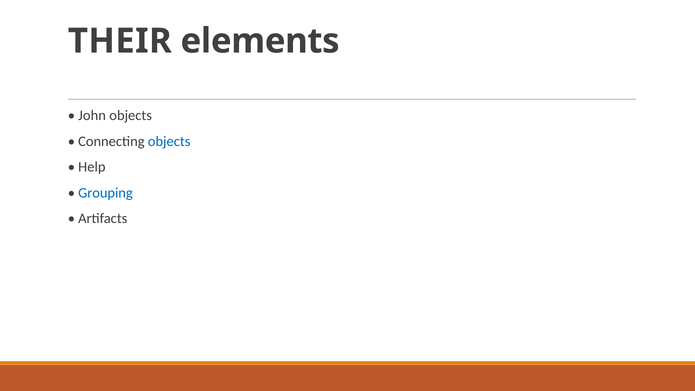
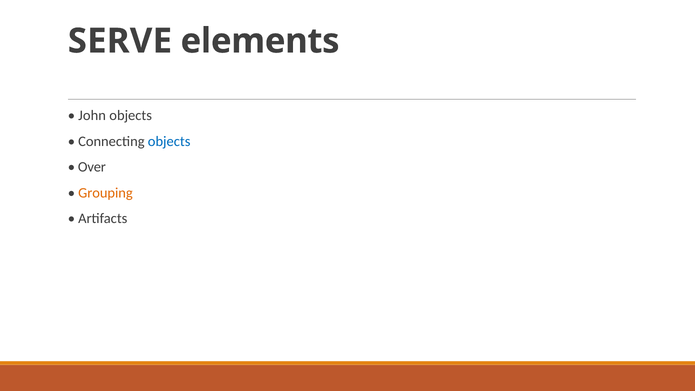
THEIR: THEIR -> SERVE (120, 41)
Help: Help -> Over (92, 167)
Grouping colour: blue -> orange (105, 193)
